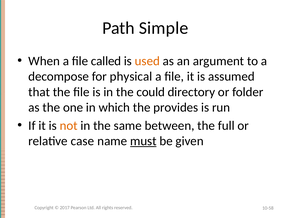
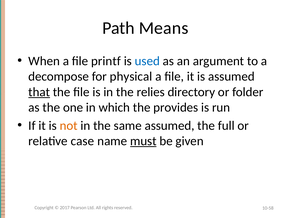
Simple: Simple -> Means (164, 28)
called: called -> printf (106, 61)
used colour: orange -> blue (147, 61)
that underline: none -> present (39, 92)
could: could -> relies (151, 92)
same between: between -> assumed (170, 126)
